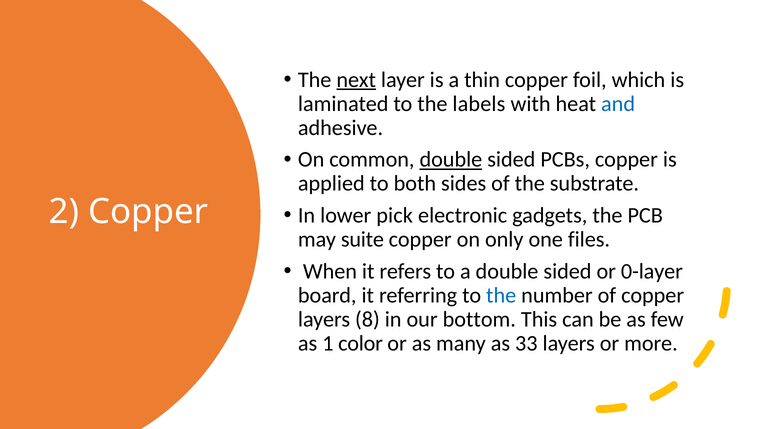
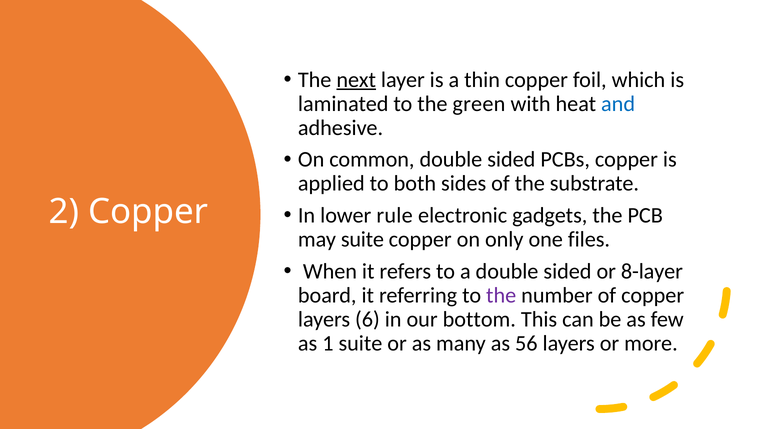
labels: labels -> green (479, 104)
double underline: present -> none (451, 159)
pick: pick -> rule (395, 215)
0-layer: 0-layer -> 8-layer (652, 271)
the colour: blue -> purple (501, 295)
8: 8 -> 6 (367, 319)
1 color: color -> suite (360, 343)
33: 33 -> 56 (526, 343)
